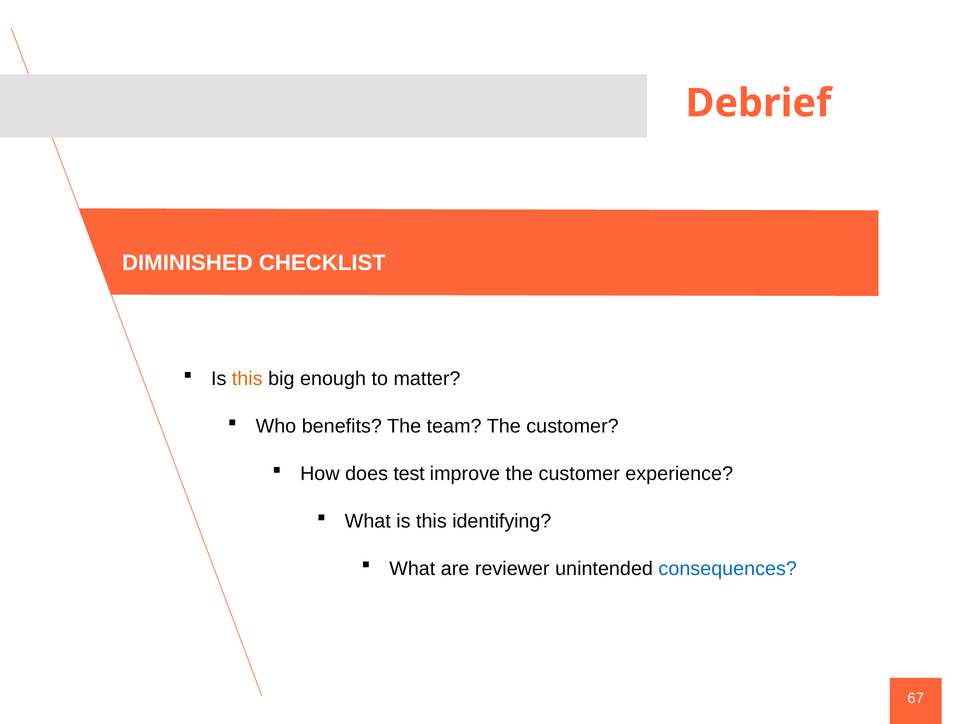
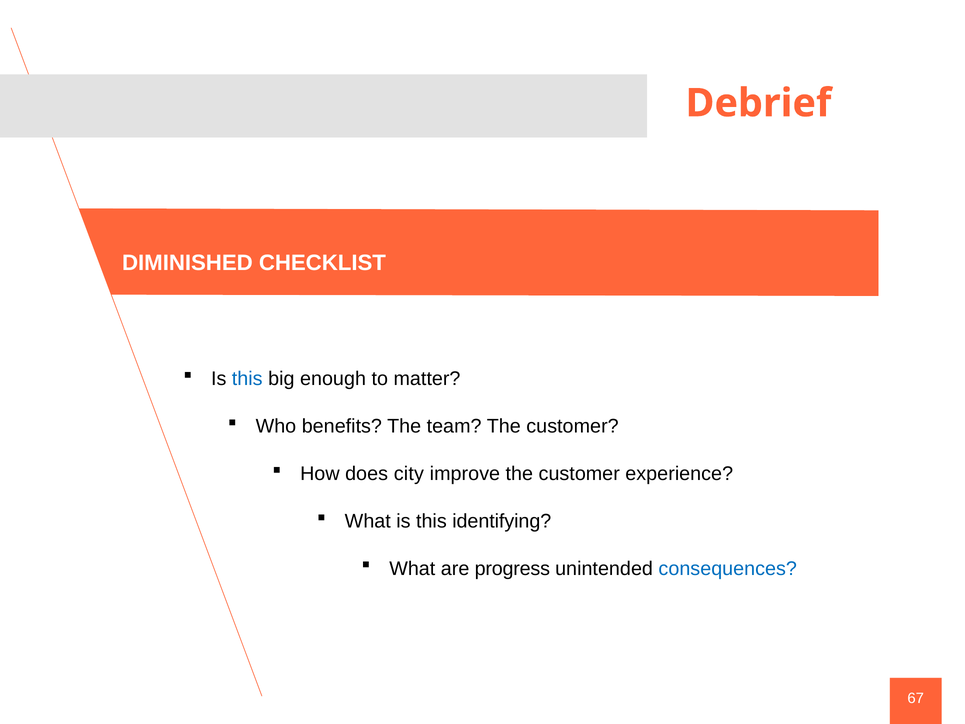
this colour: orange -> blue (247, 379)
test: test -> city (409, 474)
reviewer: reviewer -> progress (512, 568)
